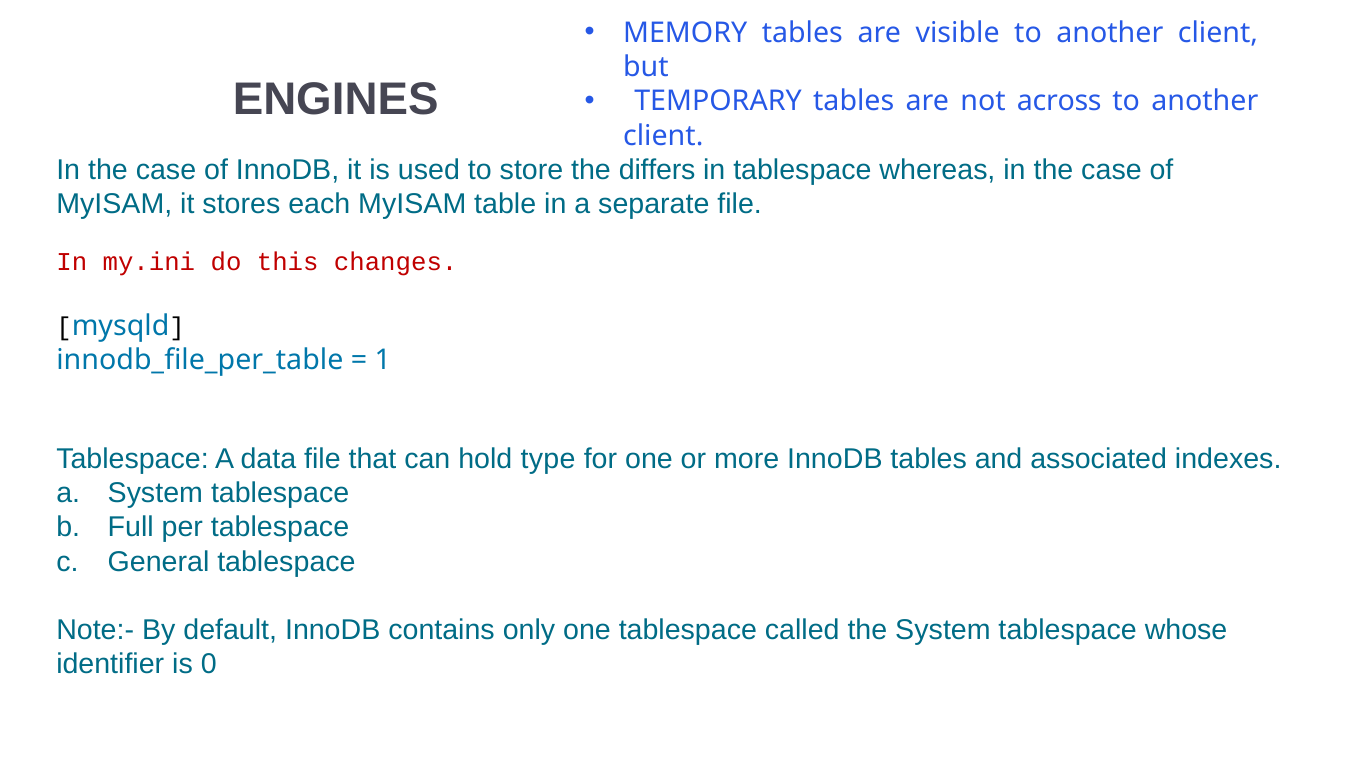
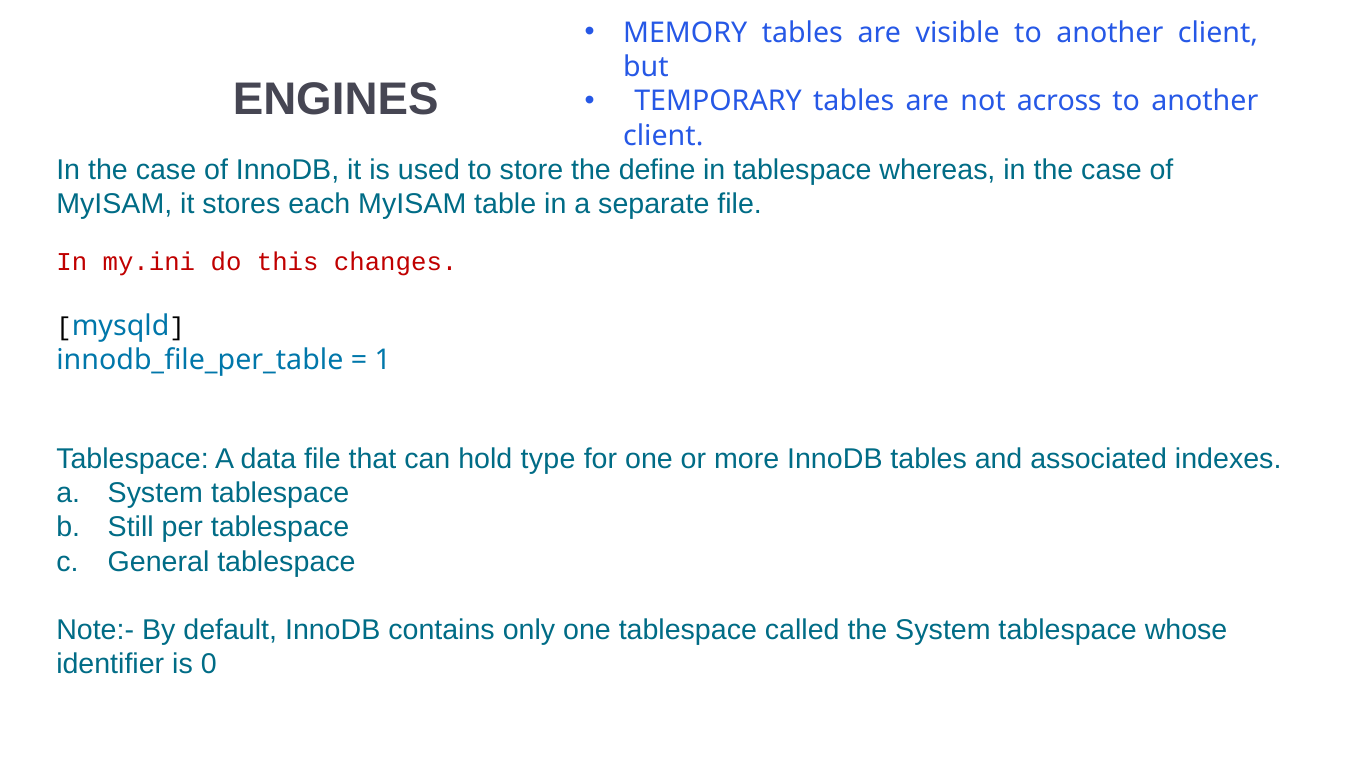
differs: differs -> define (657, 170)
Full: Full -> Still (131, 528)
